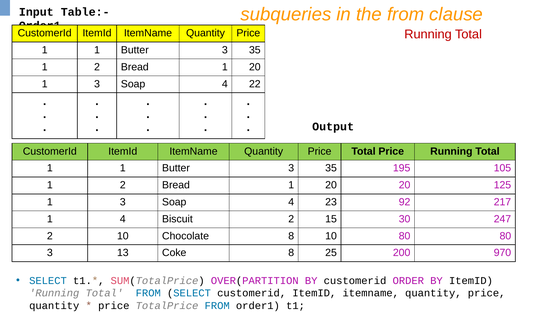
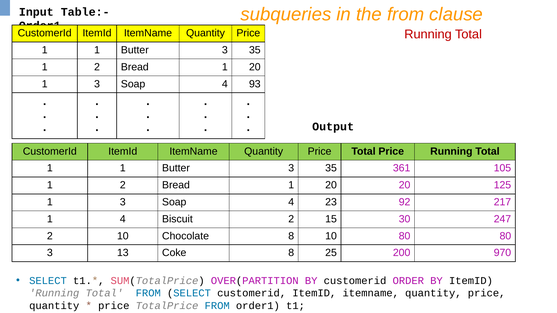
22: 22 -> 93 (255, 84)
195: 195 -> 361 (402, 168)
